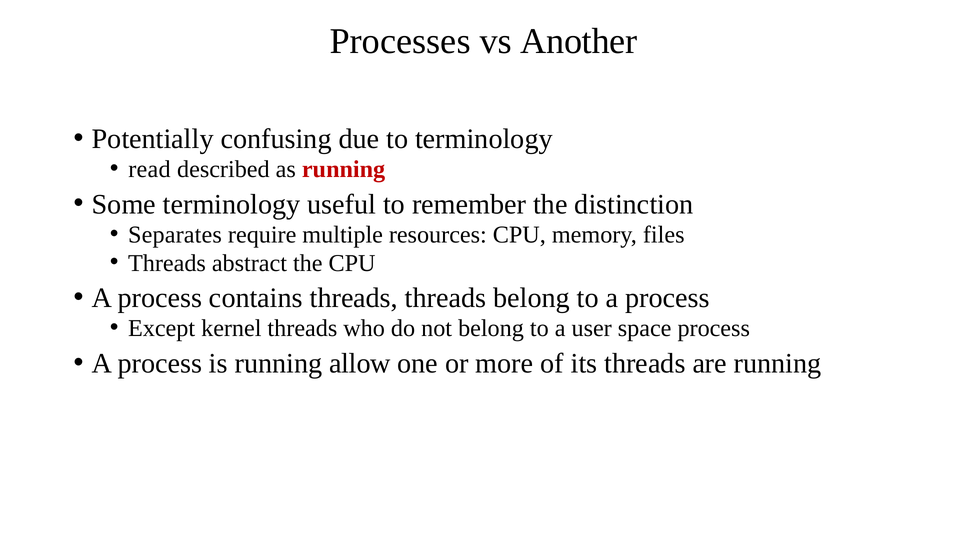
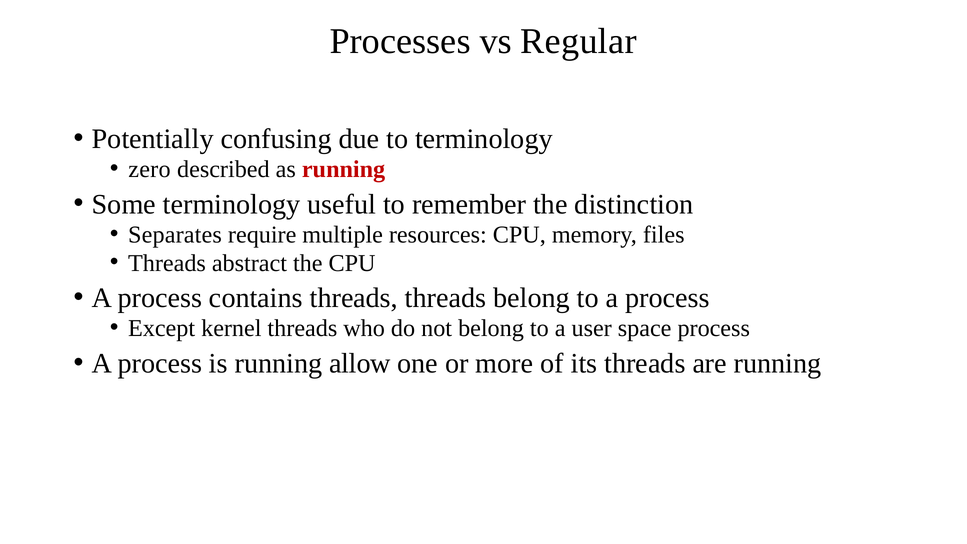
Another: Another -> Regular (578, 42)
read: read -> zero (149, 169)
